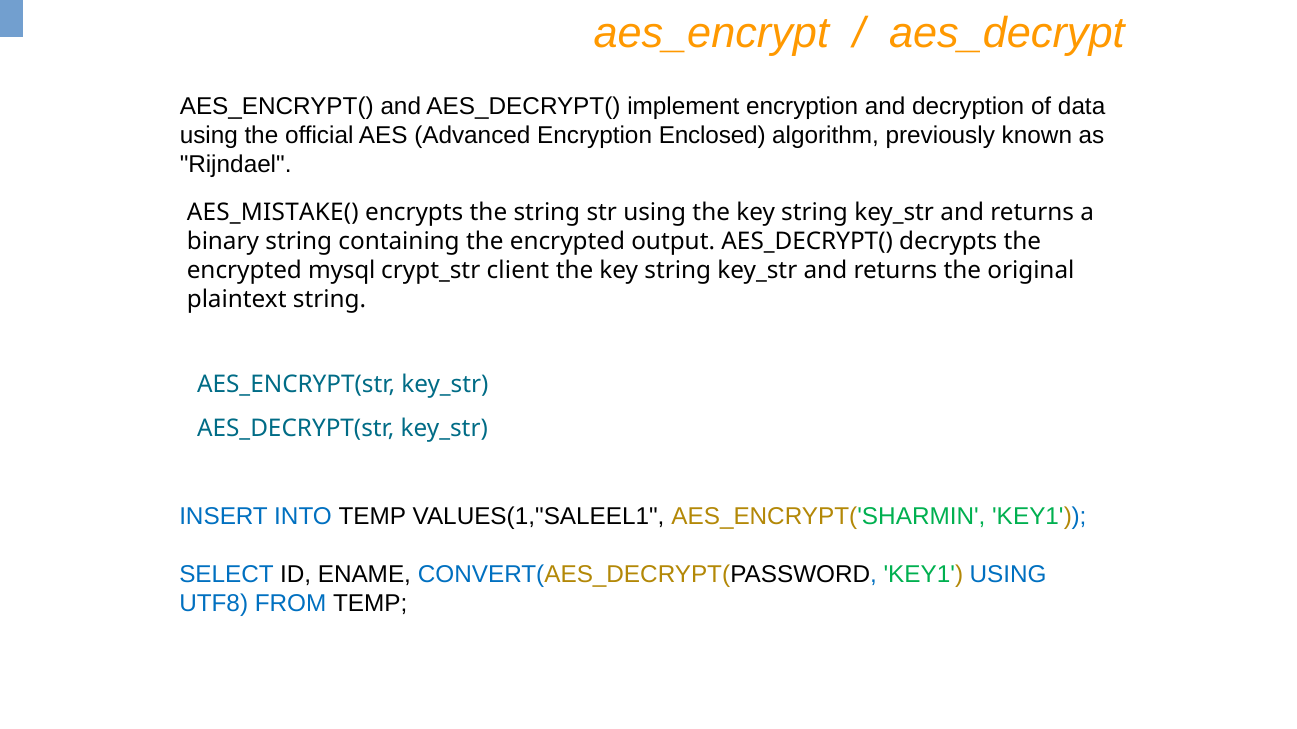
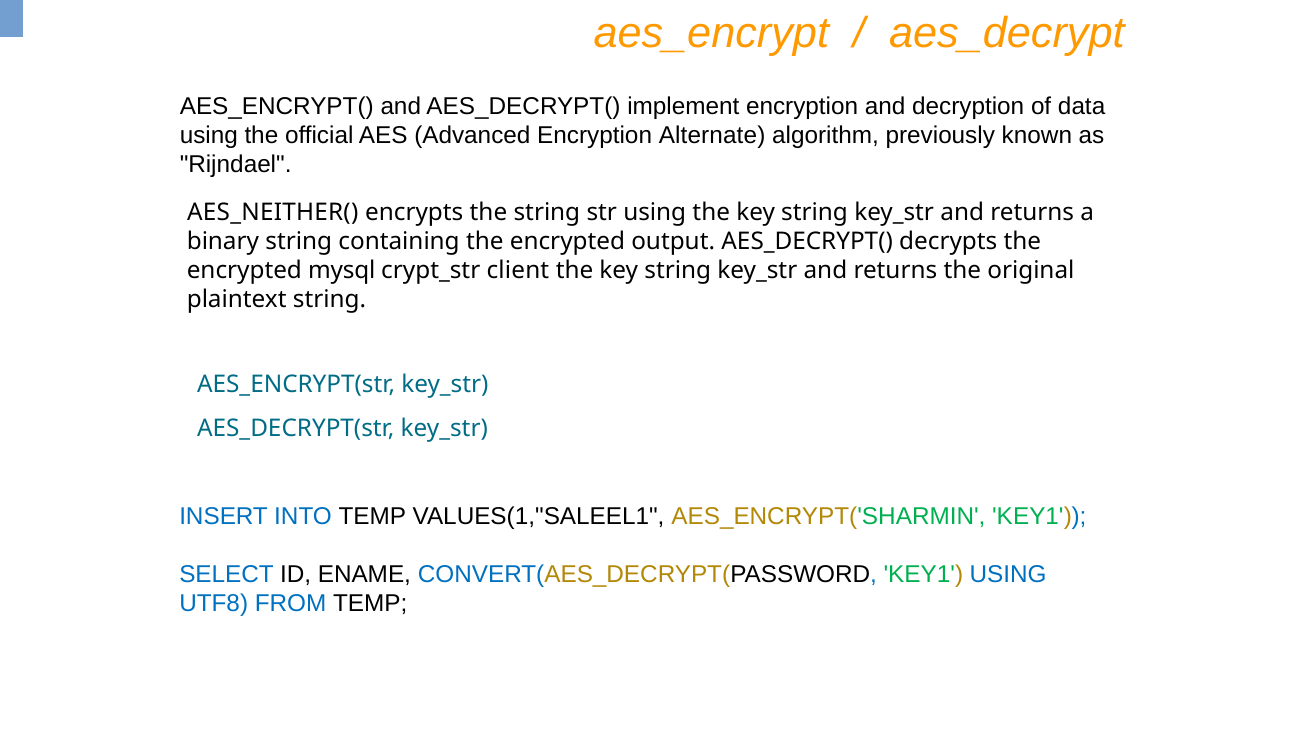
Enclosed: Enclosed -> Alternate (712, 135)
AES_MISTAKE(: AES_MISTAKE( -> AES_NEITHER( (273, 213)
